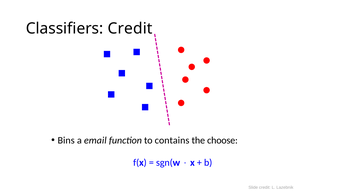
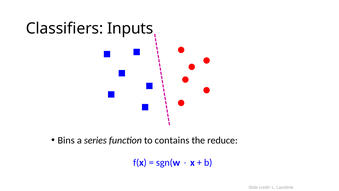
Classifiers Credit: Credit -> Inputs (130, 28)
email: email -> series (95, 140)
choose: choose -> reduce (222, 140)
